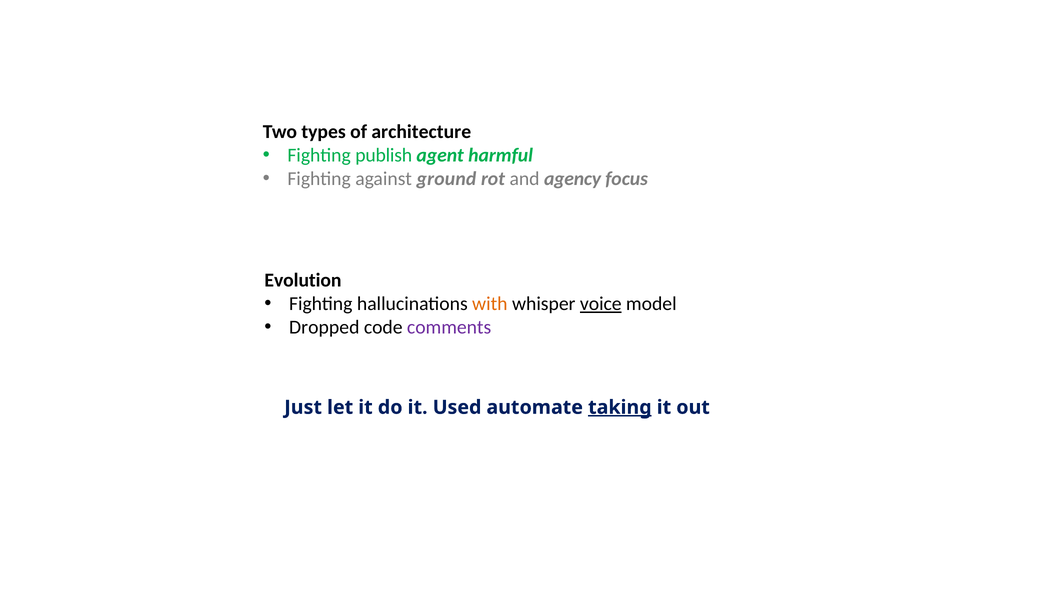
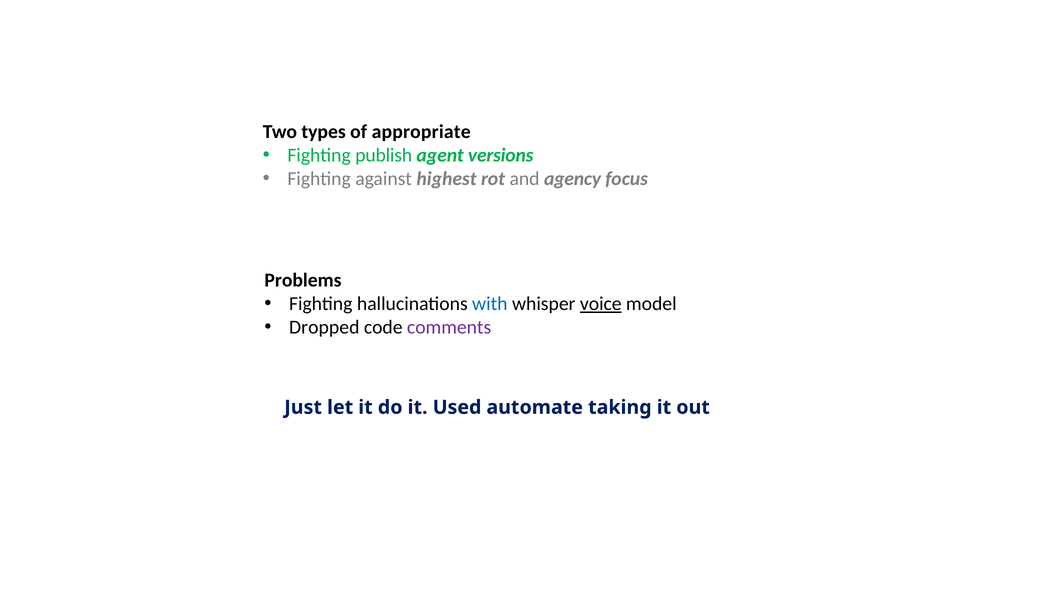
architecture: architecture -> appropriate (421, 132)
harmful: harmful -> versions (501, 155)
ground: ground -> highest (447, 179)
Evolution: Evolution -> Problems (303, 280)
with colour: orange -> blue (490, 304)
taking underline: present -> none (620, 407)
